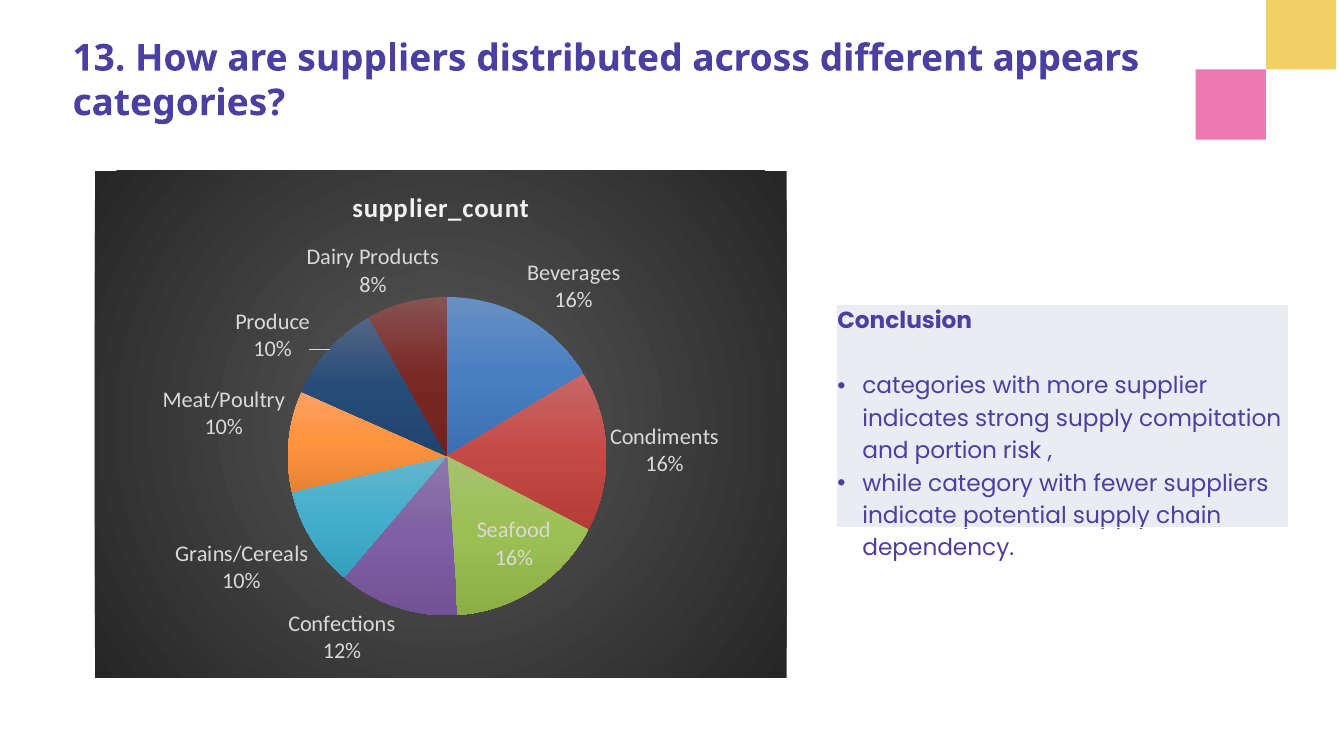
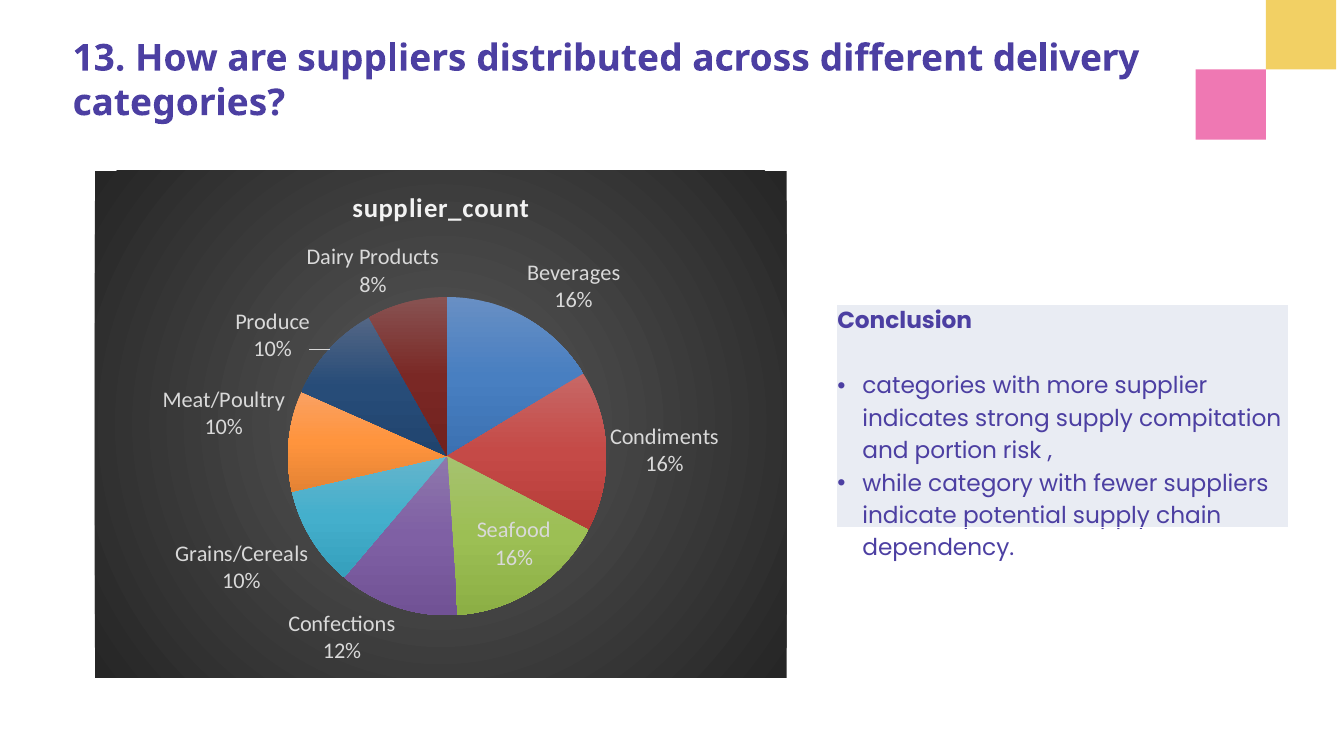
appears: appears -> delivery (1066, 58)
